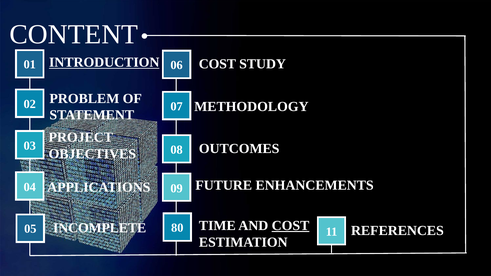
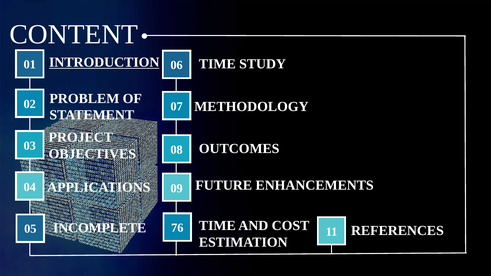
COST: COST -> TIME (217, 64)
COST underline: present -> none (291, 226)
80: 80 -> 76 (177, 228)
